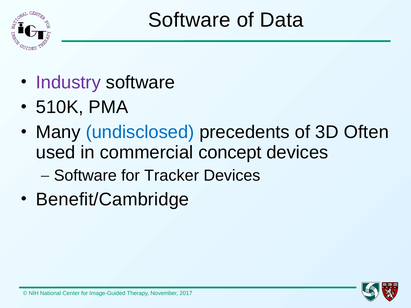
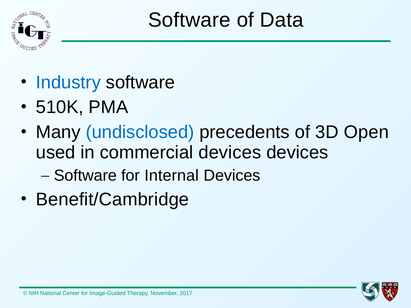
Industry colour: purple -> blue (68, 82)
Often: Often -> Open (366, 132)
commercial concept: concept -> devices (230, 153)
Tracker: Tracker -> Internal (172, 176)
